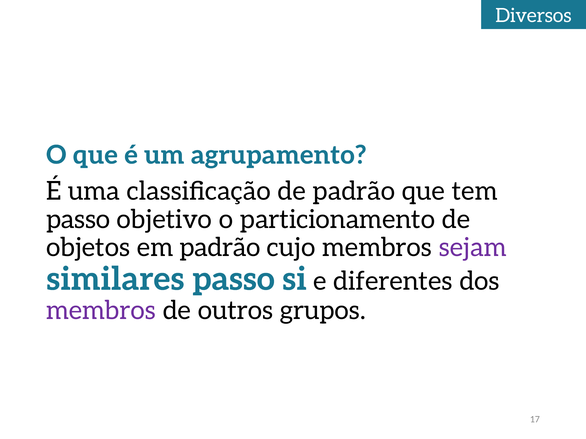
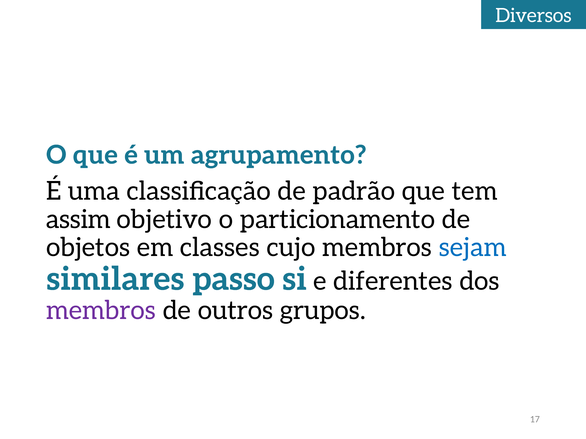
passo: passo -> assim (78, 220)
em padrão: padrão -> classes (220, 248)
sejam colour: purple -> blue (473, 248)
